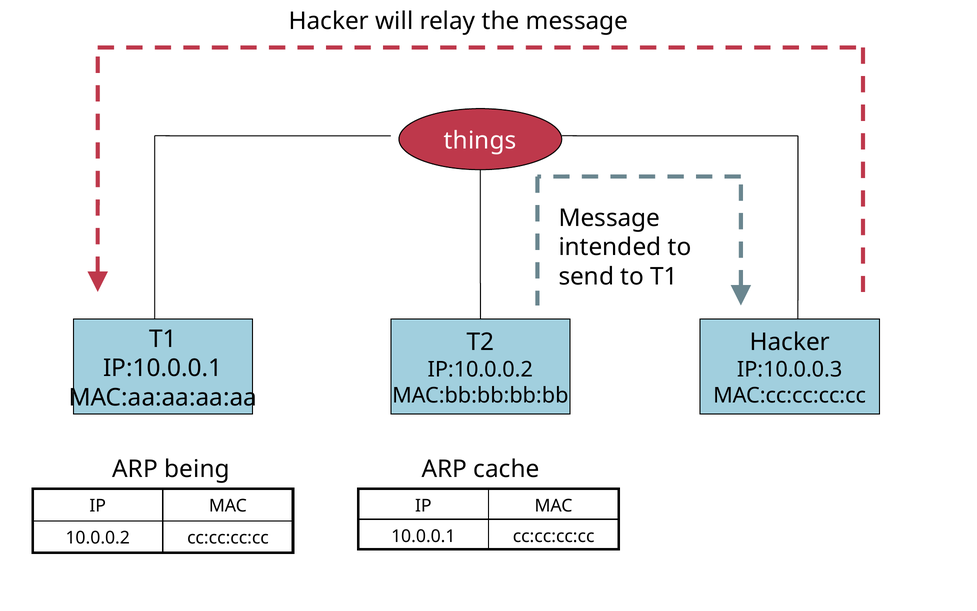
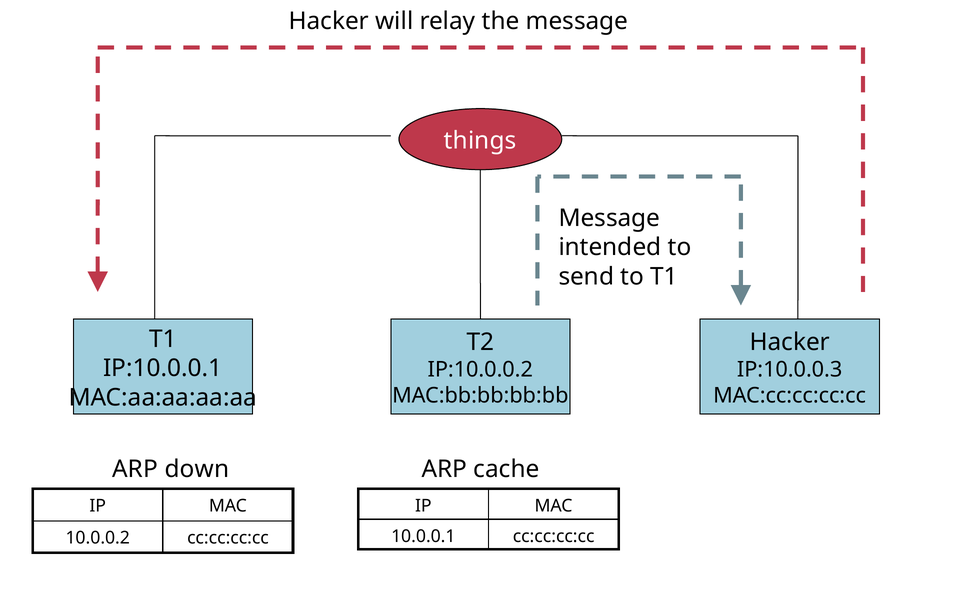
being: being -> down (197, 469)
